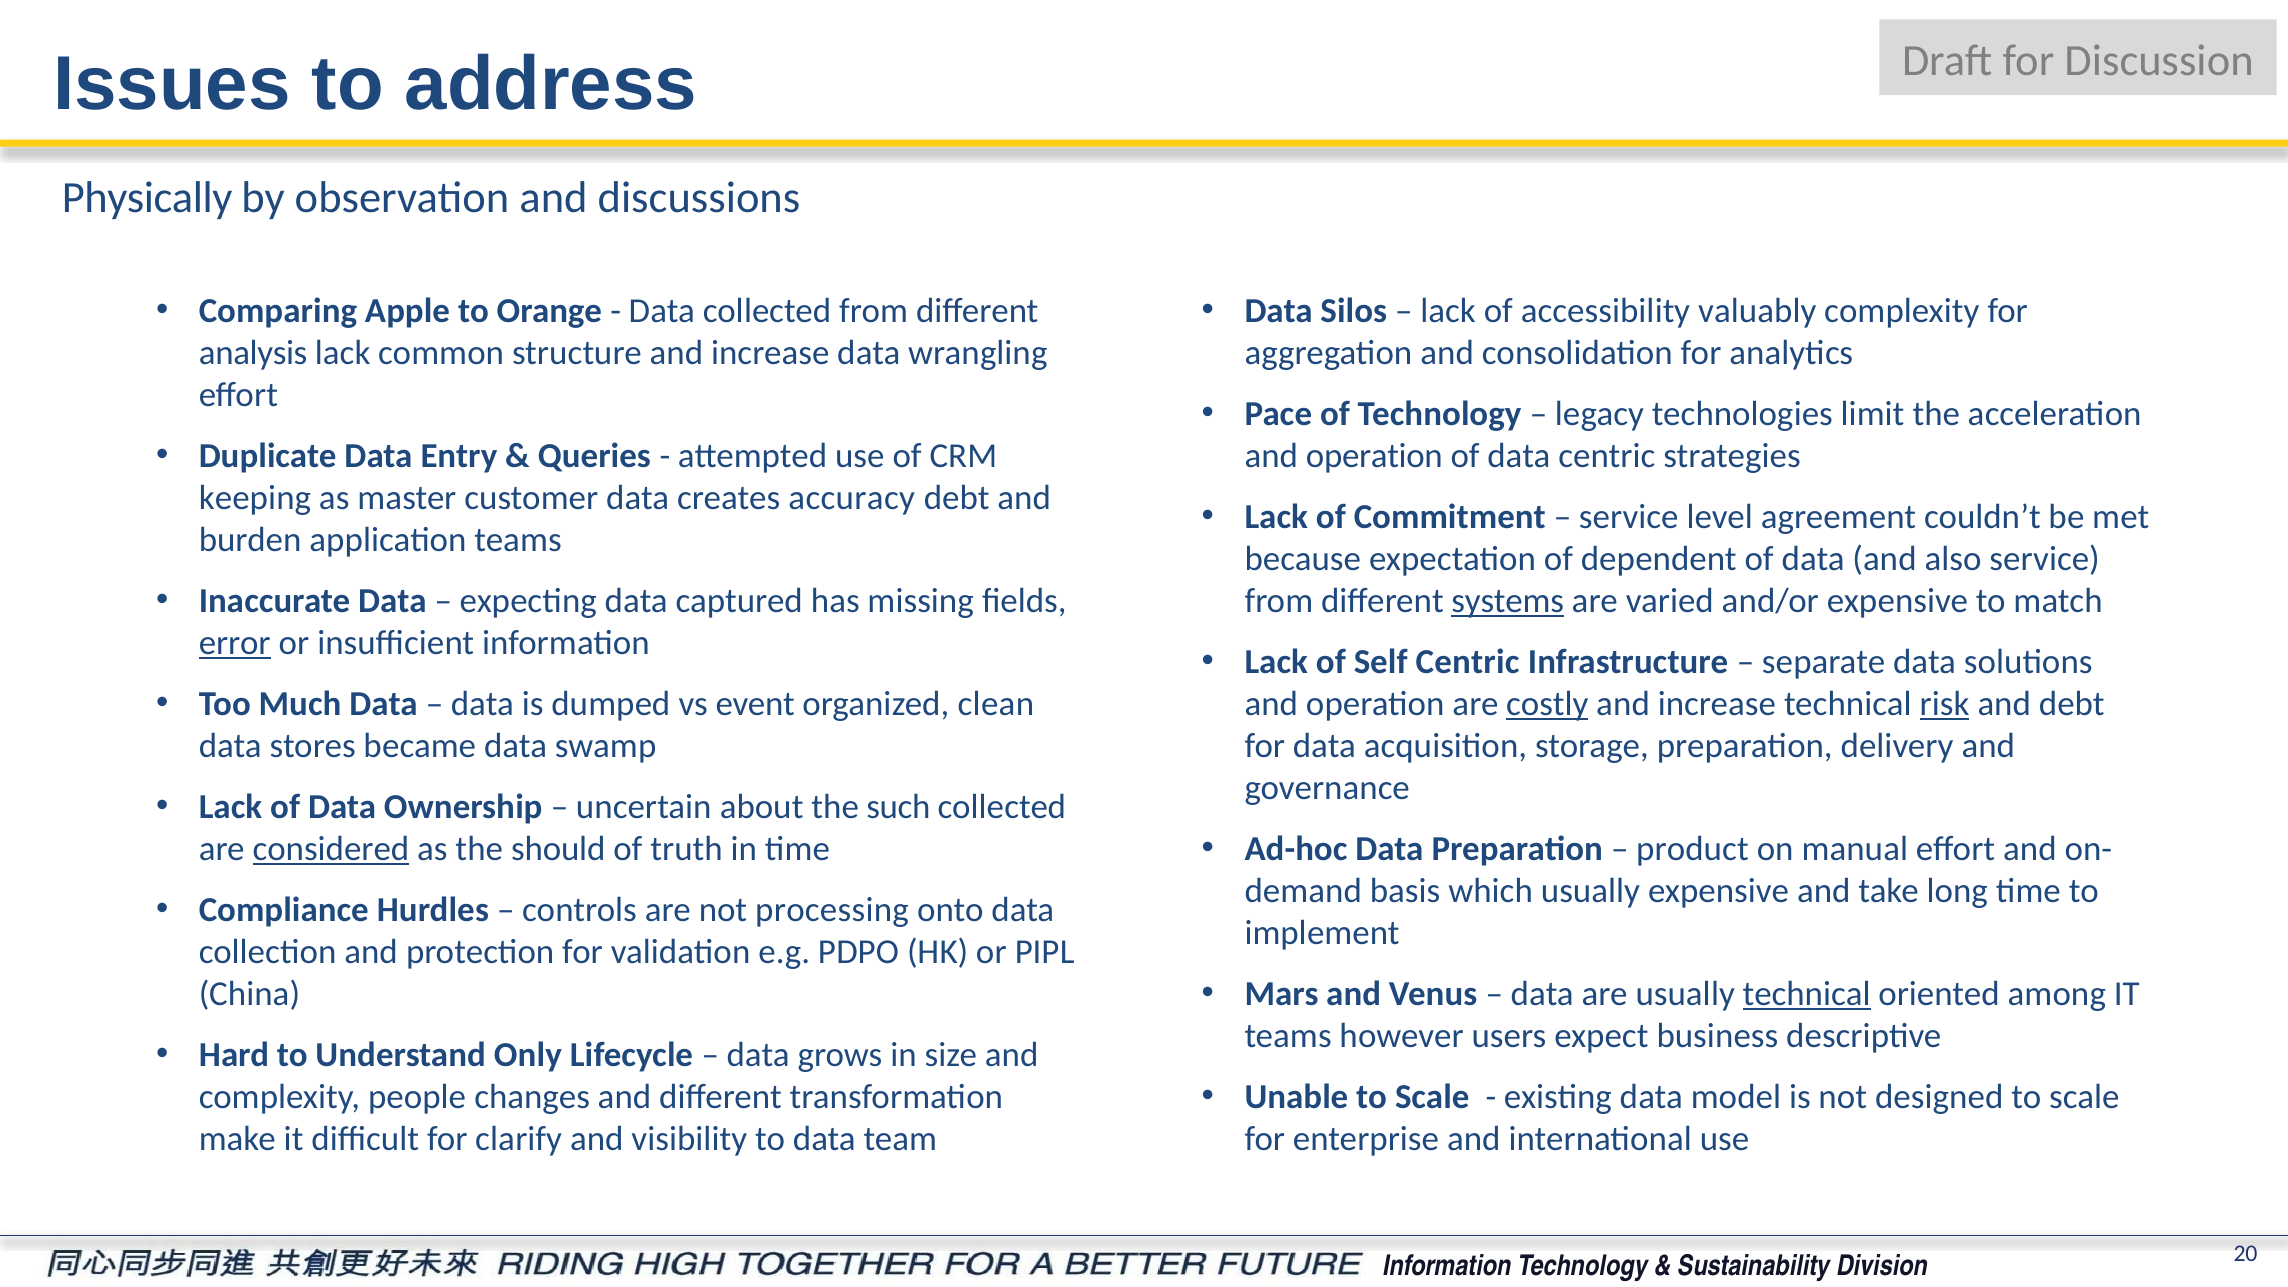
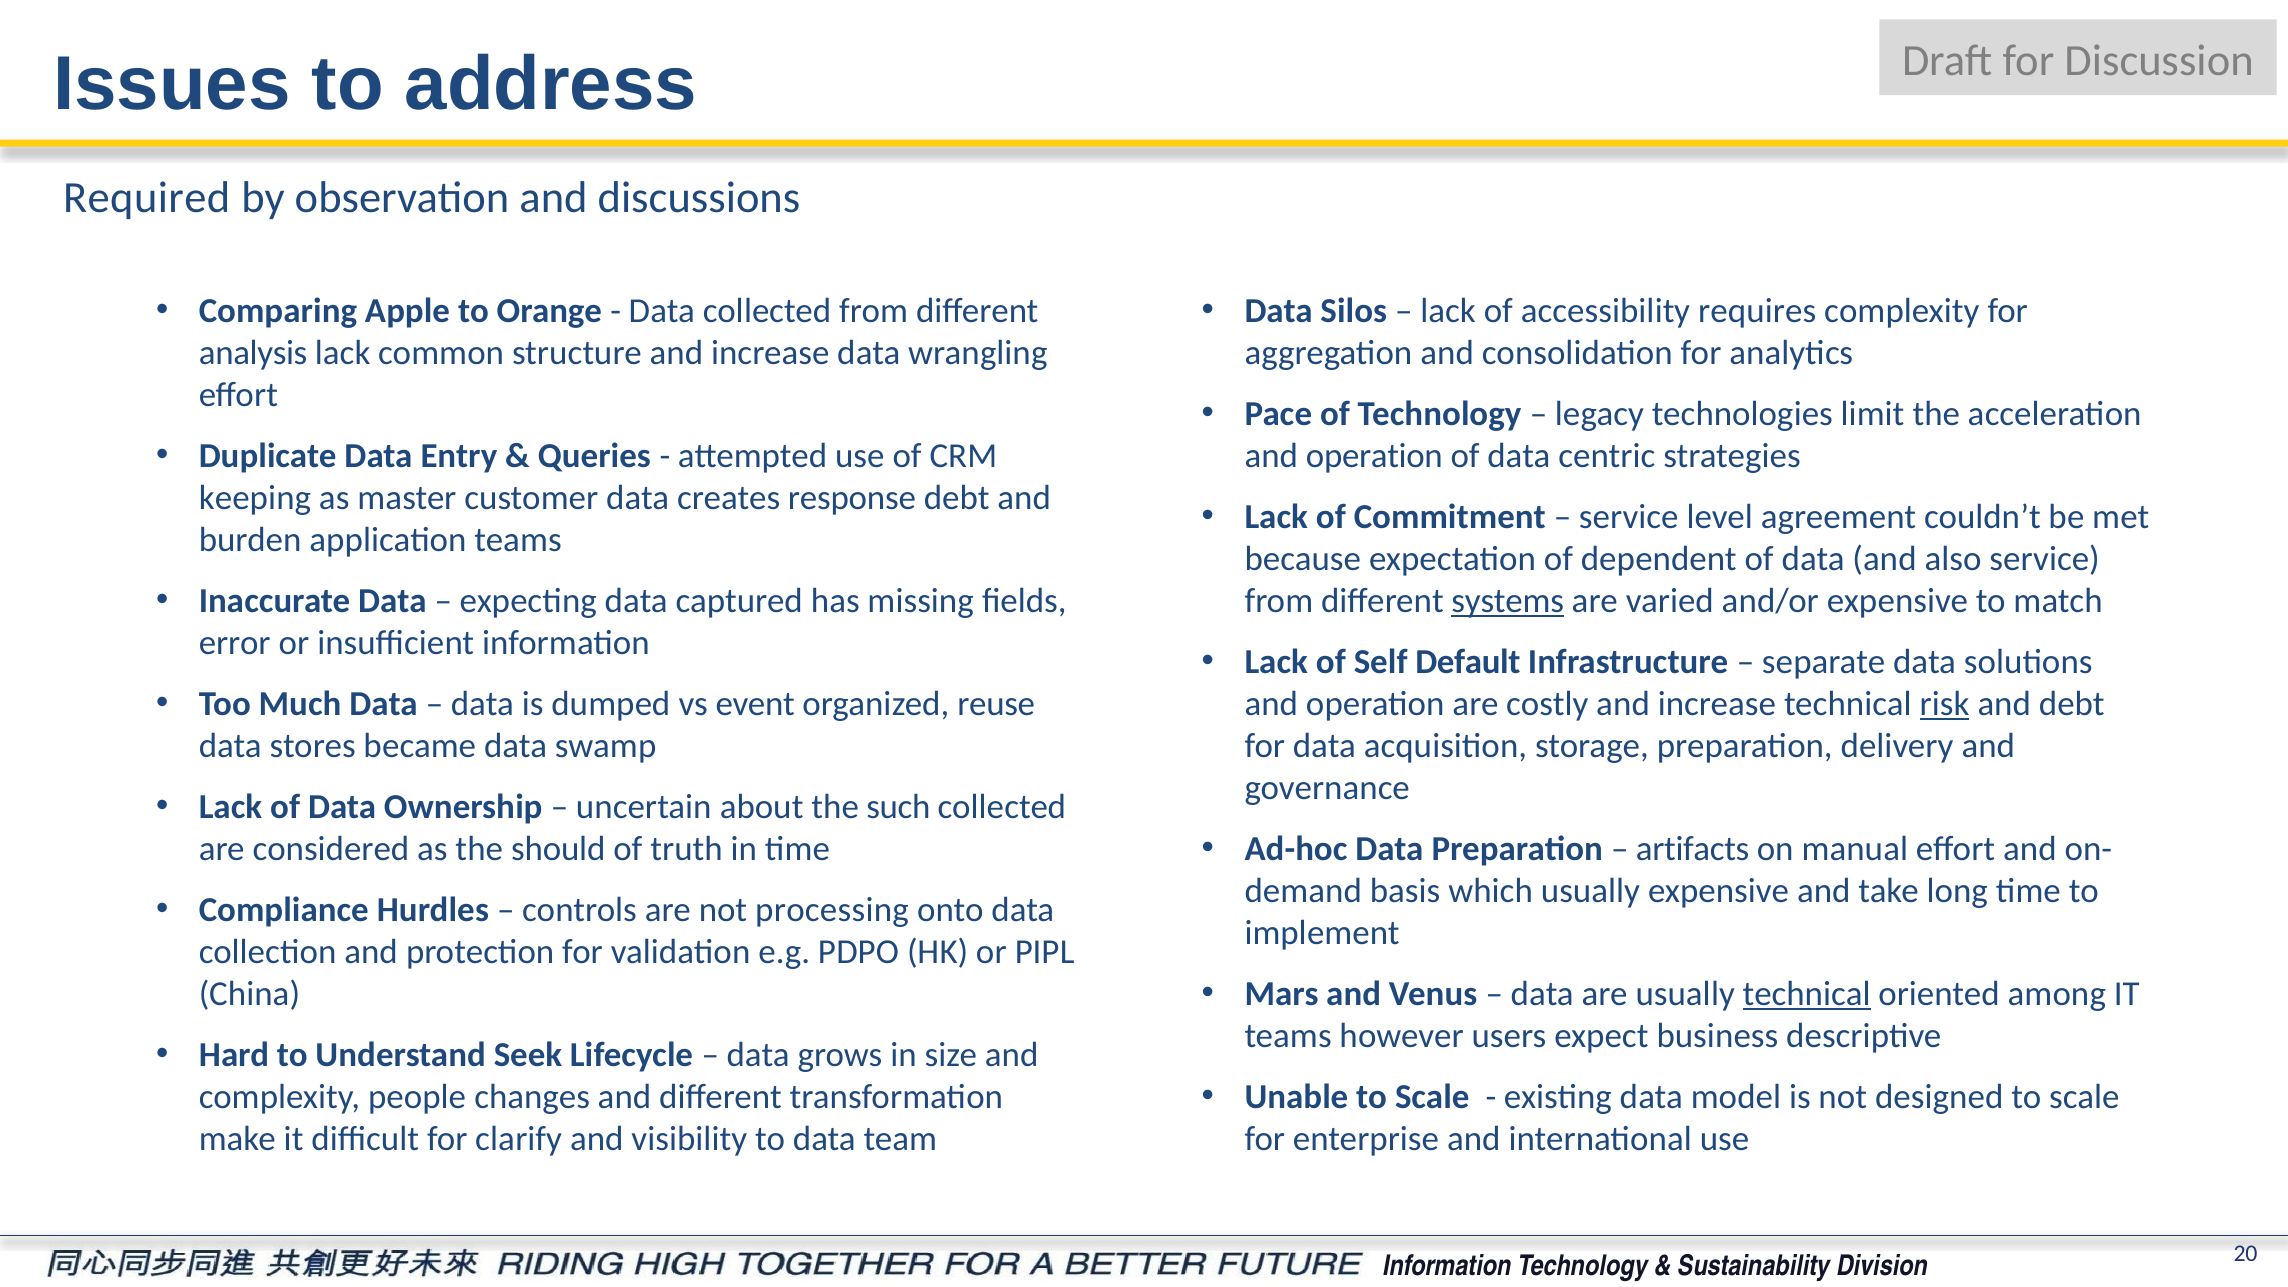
Physically: Physically -> Required (147, 198)
valuably: valuably -> requires (1757, 311)
accuracy: accuracy -> response (852, 498)
error underline: present -> none (235, 643)
Self Centric: Centric -> Default (1468, 662)
clean: clean -> reuse (996, 704)
costly underline: present -> none (1547, 704)
product: product -> artifacts (1693, 849)
considered underline: present -> none (331, 849)
Only: Only -> Seek (528, 1055)
